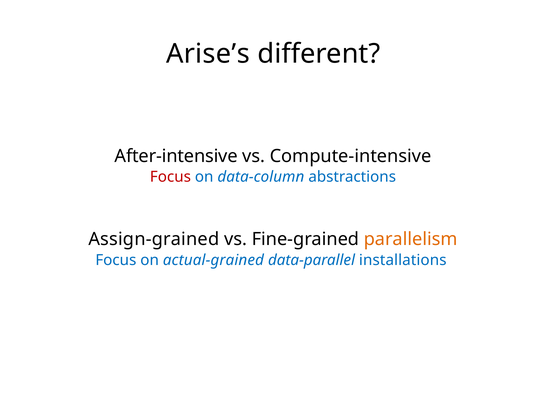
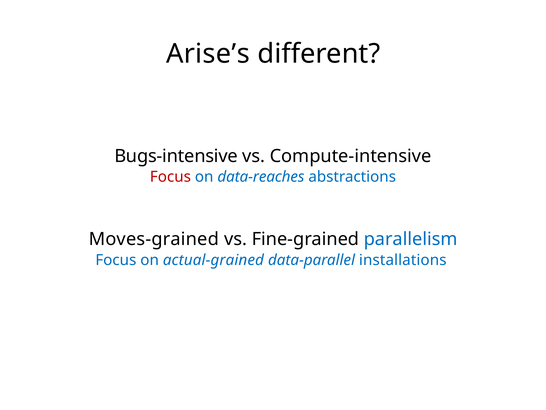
After-intensive: After-intensive -> Bugs-intensive (176, 156)
data-column: data-column -> data-reaches (261, 177)
Assign-grained: Assign-grained -> Moves-grained (154, 239)
parallelism colour: orange -> blue (411, 239)
